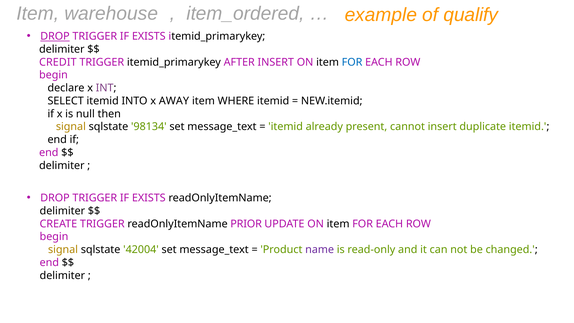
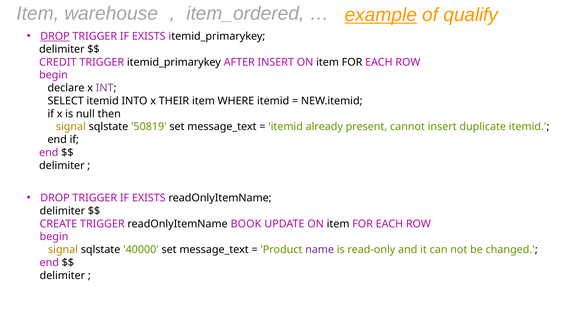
example underline: none -> present (381, 15)
FOR colour: blue -> black (352, 62)
AWAY: AWAY -> THEIR (174, 101)
98134: 98134 -> 50819 (149, 127)
PRIOR: PRIOR -> BOOK (246, 224)
42004: 42004 -> 40000 (141, 250)
